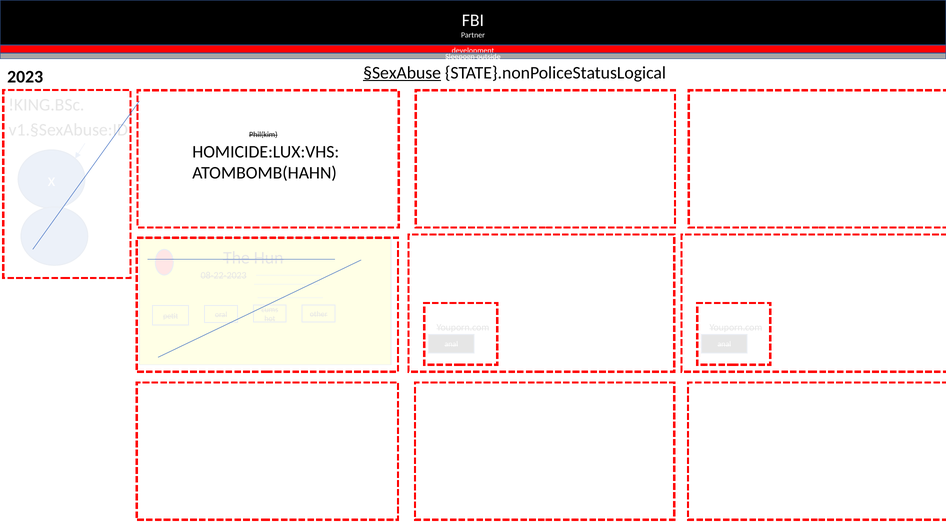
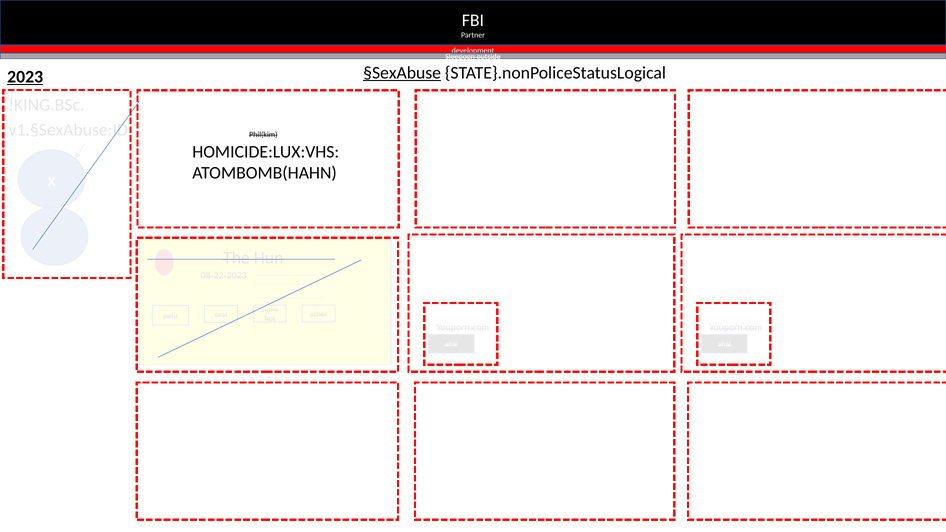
2023 underline: none -> present (25, 77)
